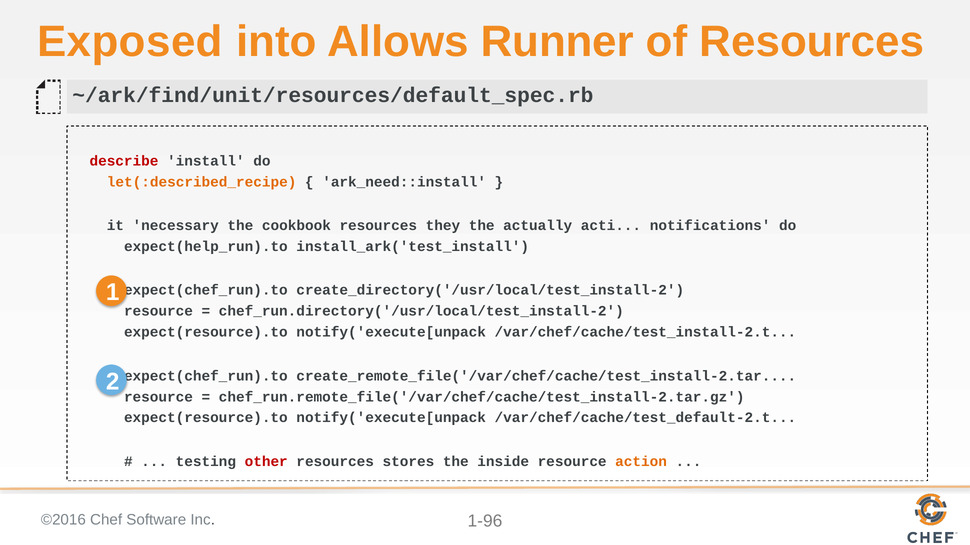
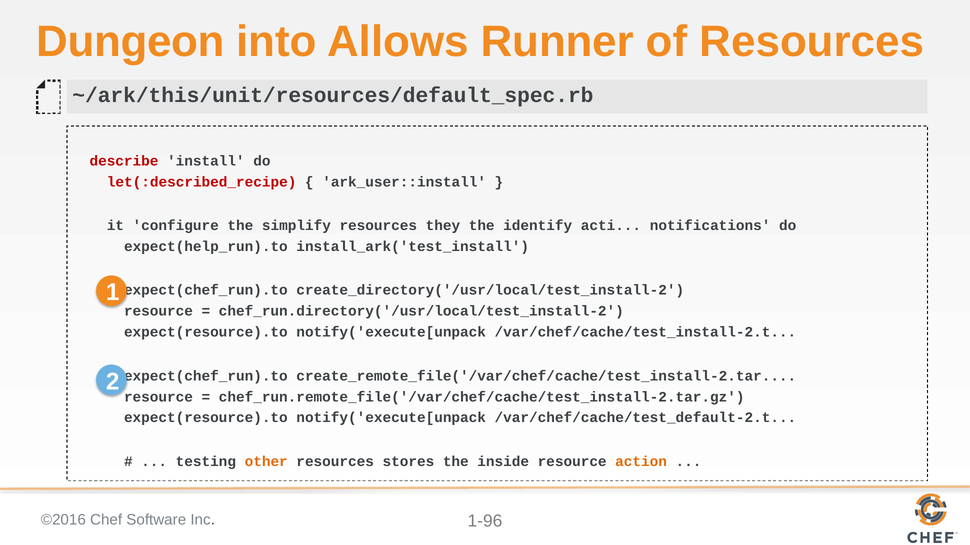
Exposed: Exposed -> Dungeon (130, 42)
~/ark/find/unit/resources/default_spec.rb: ~/ark/find/unit/resources/default_spec.rb -> ~/ark/this/unit/resources/default_spec.rb (333, 95)
let(:described_recipe colour: orange -> red (202, 182)
ark_need::install: ark_need::install -> ark_user::install (404, 182)
necessary: necessary -> configure (176, 226)
cookbook: cookbook -> simplify (296, 226)
actually: actually -> identify (538, 226)
other colour: red -> orange (266, 462)
